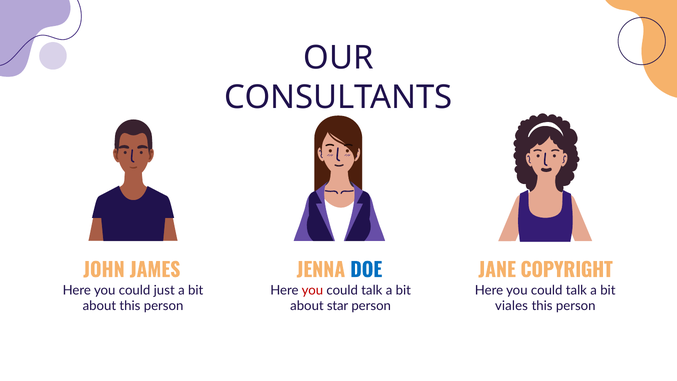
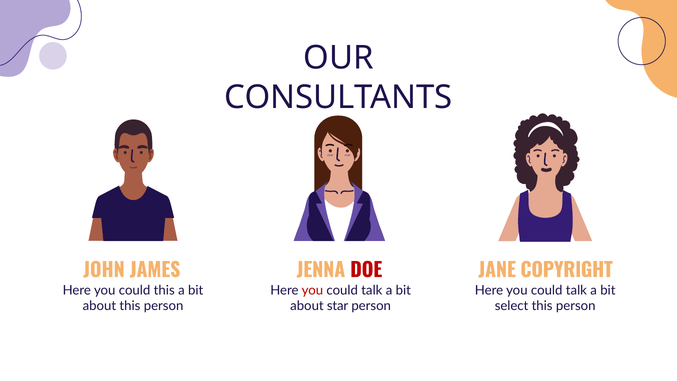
DOE colour: blue -> red (366, 270)
could just: just -> this (164, 290)
viales: viales -> select (512, 306)
